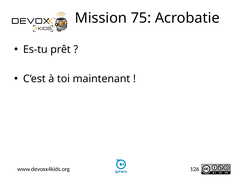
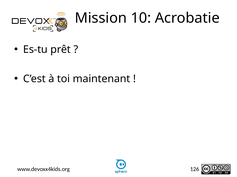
75: 75 -> 10 (141, 18)
